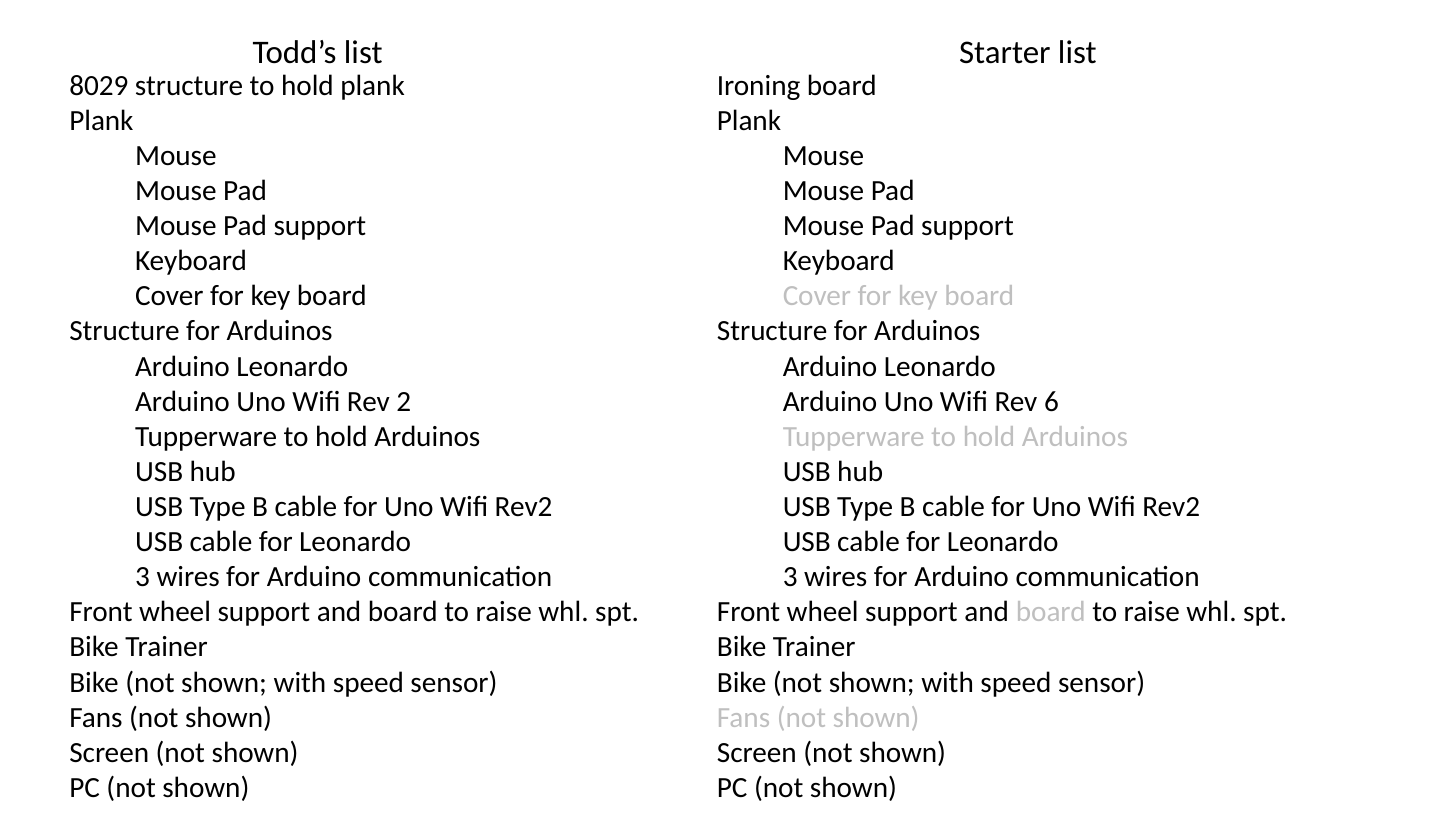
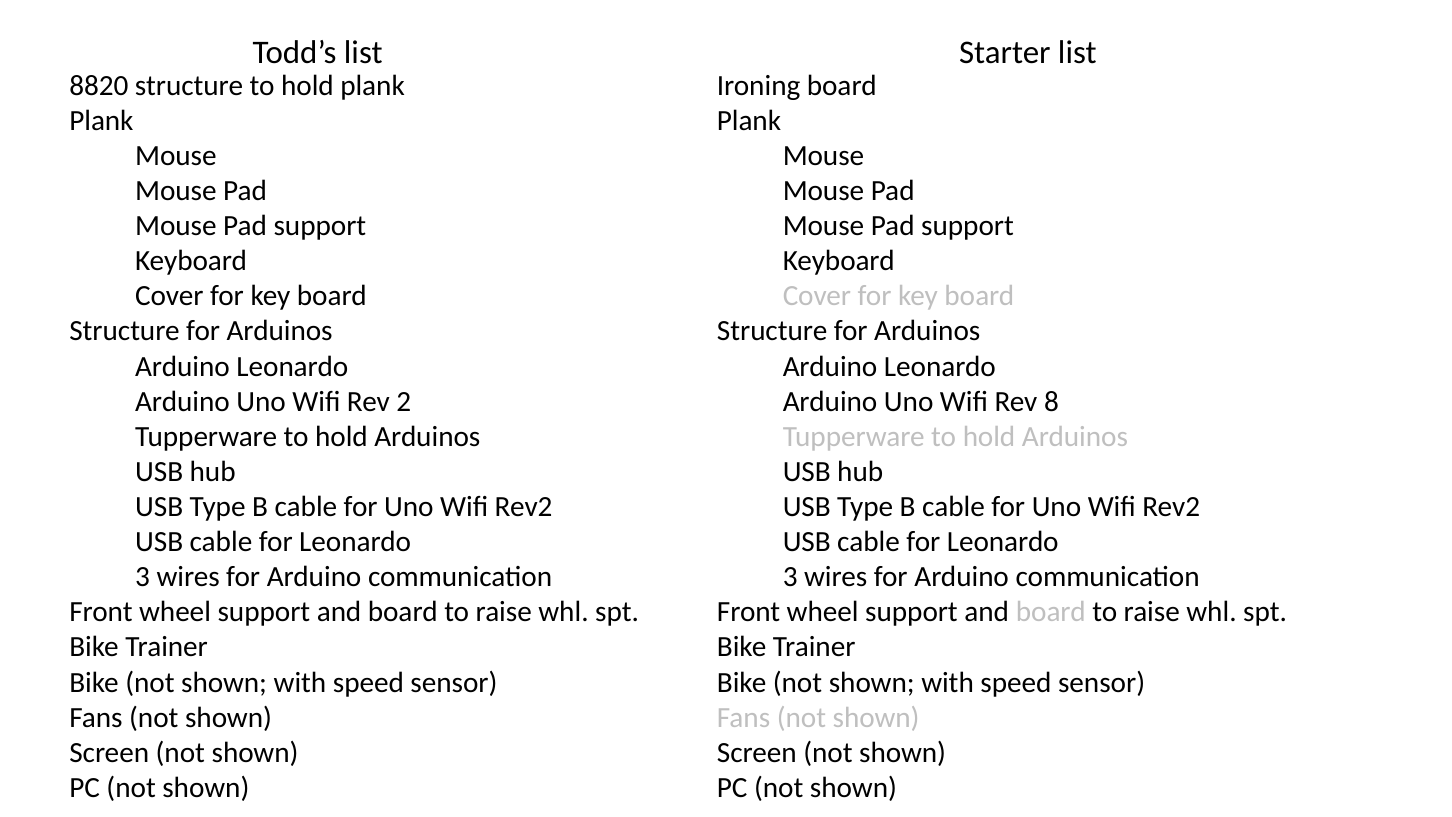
8029: 8029 -> 8820 (99, 85)
6: 6 -> 8 (1051, 401)
